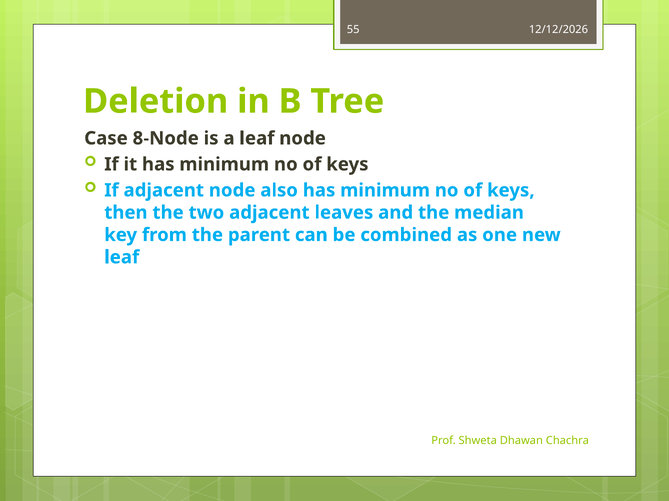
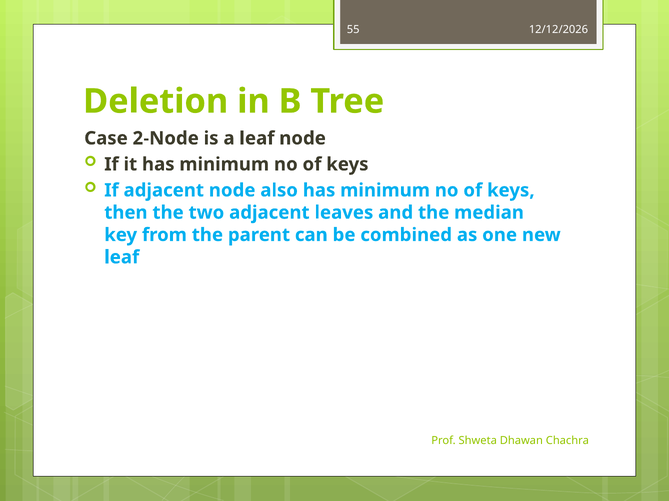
8-Node: 8-Node -> 2-Node (166, 138)
